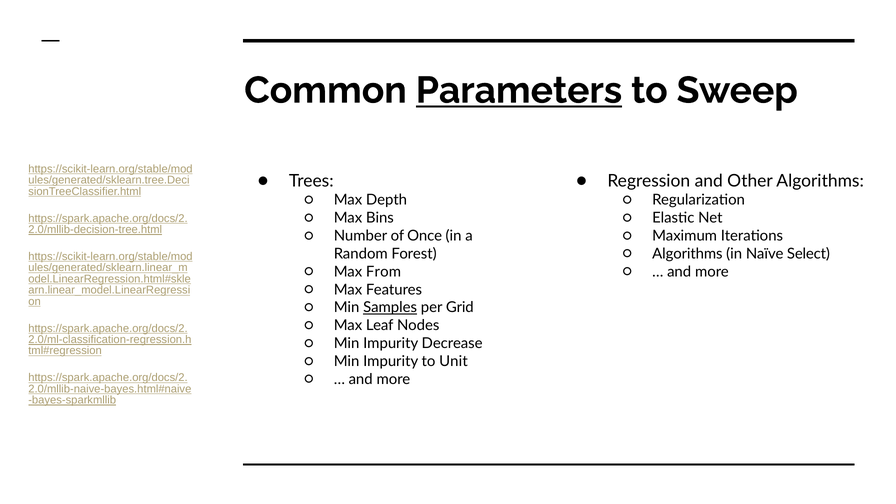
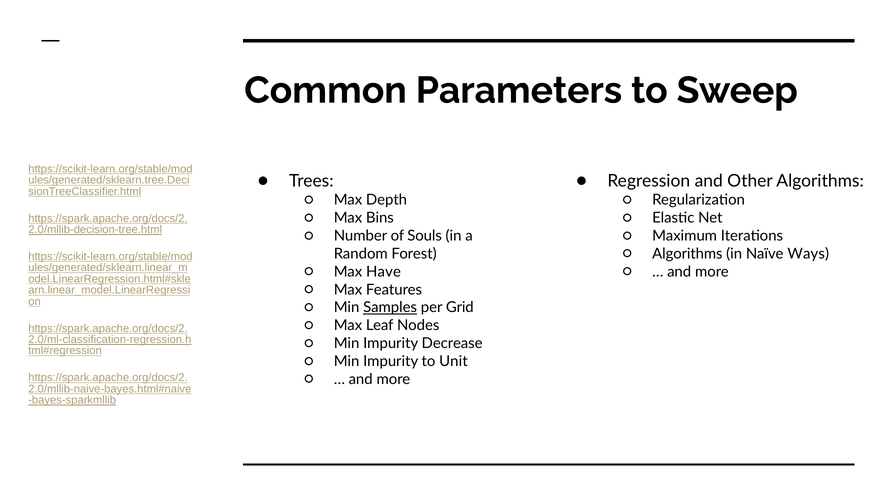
Parameters underline: present -> none (519, 90)
Once: Once -> Souls (425, 236)
Select: Select -> Ways (808, 254)
From: From -> Have (383, 272)
